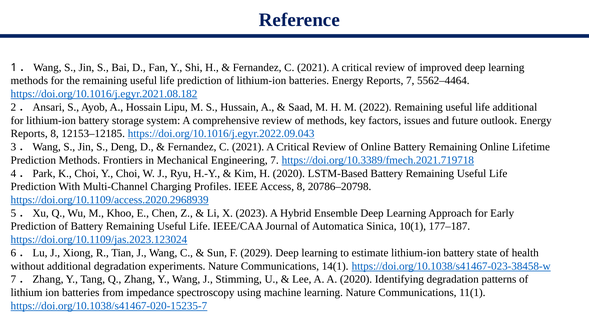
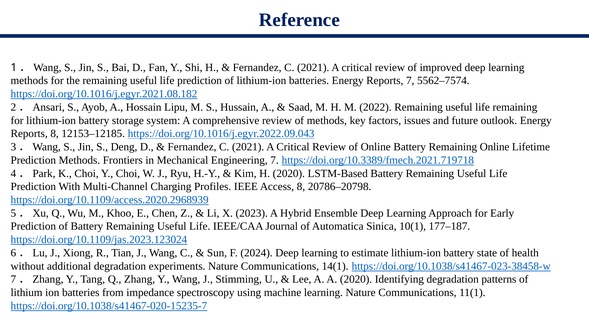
5562–4464: 5562–4464 -> 5562–7574 (443, 81)
life additional: additional -> remaining (515, 107)
2029: 2029 -> 2024 (257, 253)
